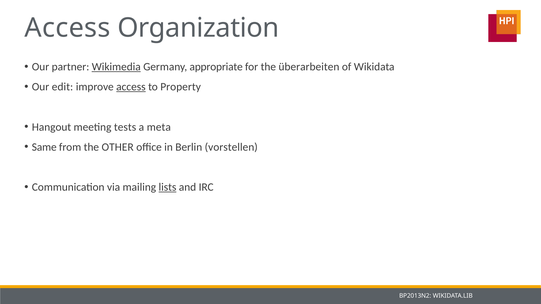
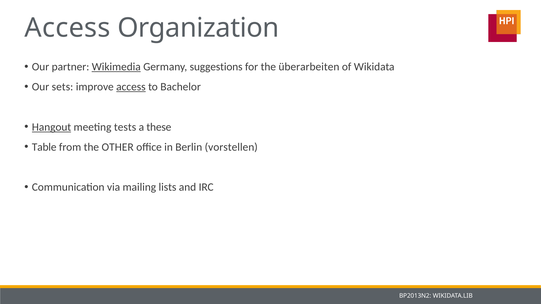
appropriate: appropriate -> suggestions (216, 67)
edit: edit -> sets (63, 87)
Property: Property -> Bachelor (181, 87)
Hangout underline: none -> present (52, 127)
meta: meta -> these (159, 127)
Same: Same -> Table (44, 147)
lists underline: present -> none (167, 187)
